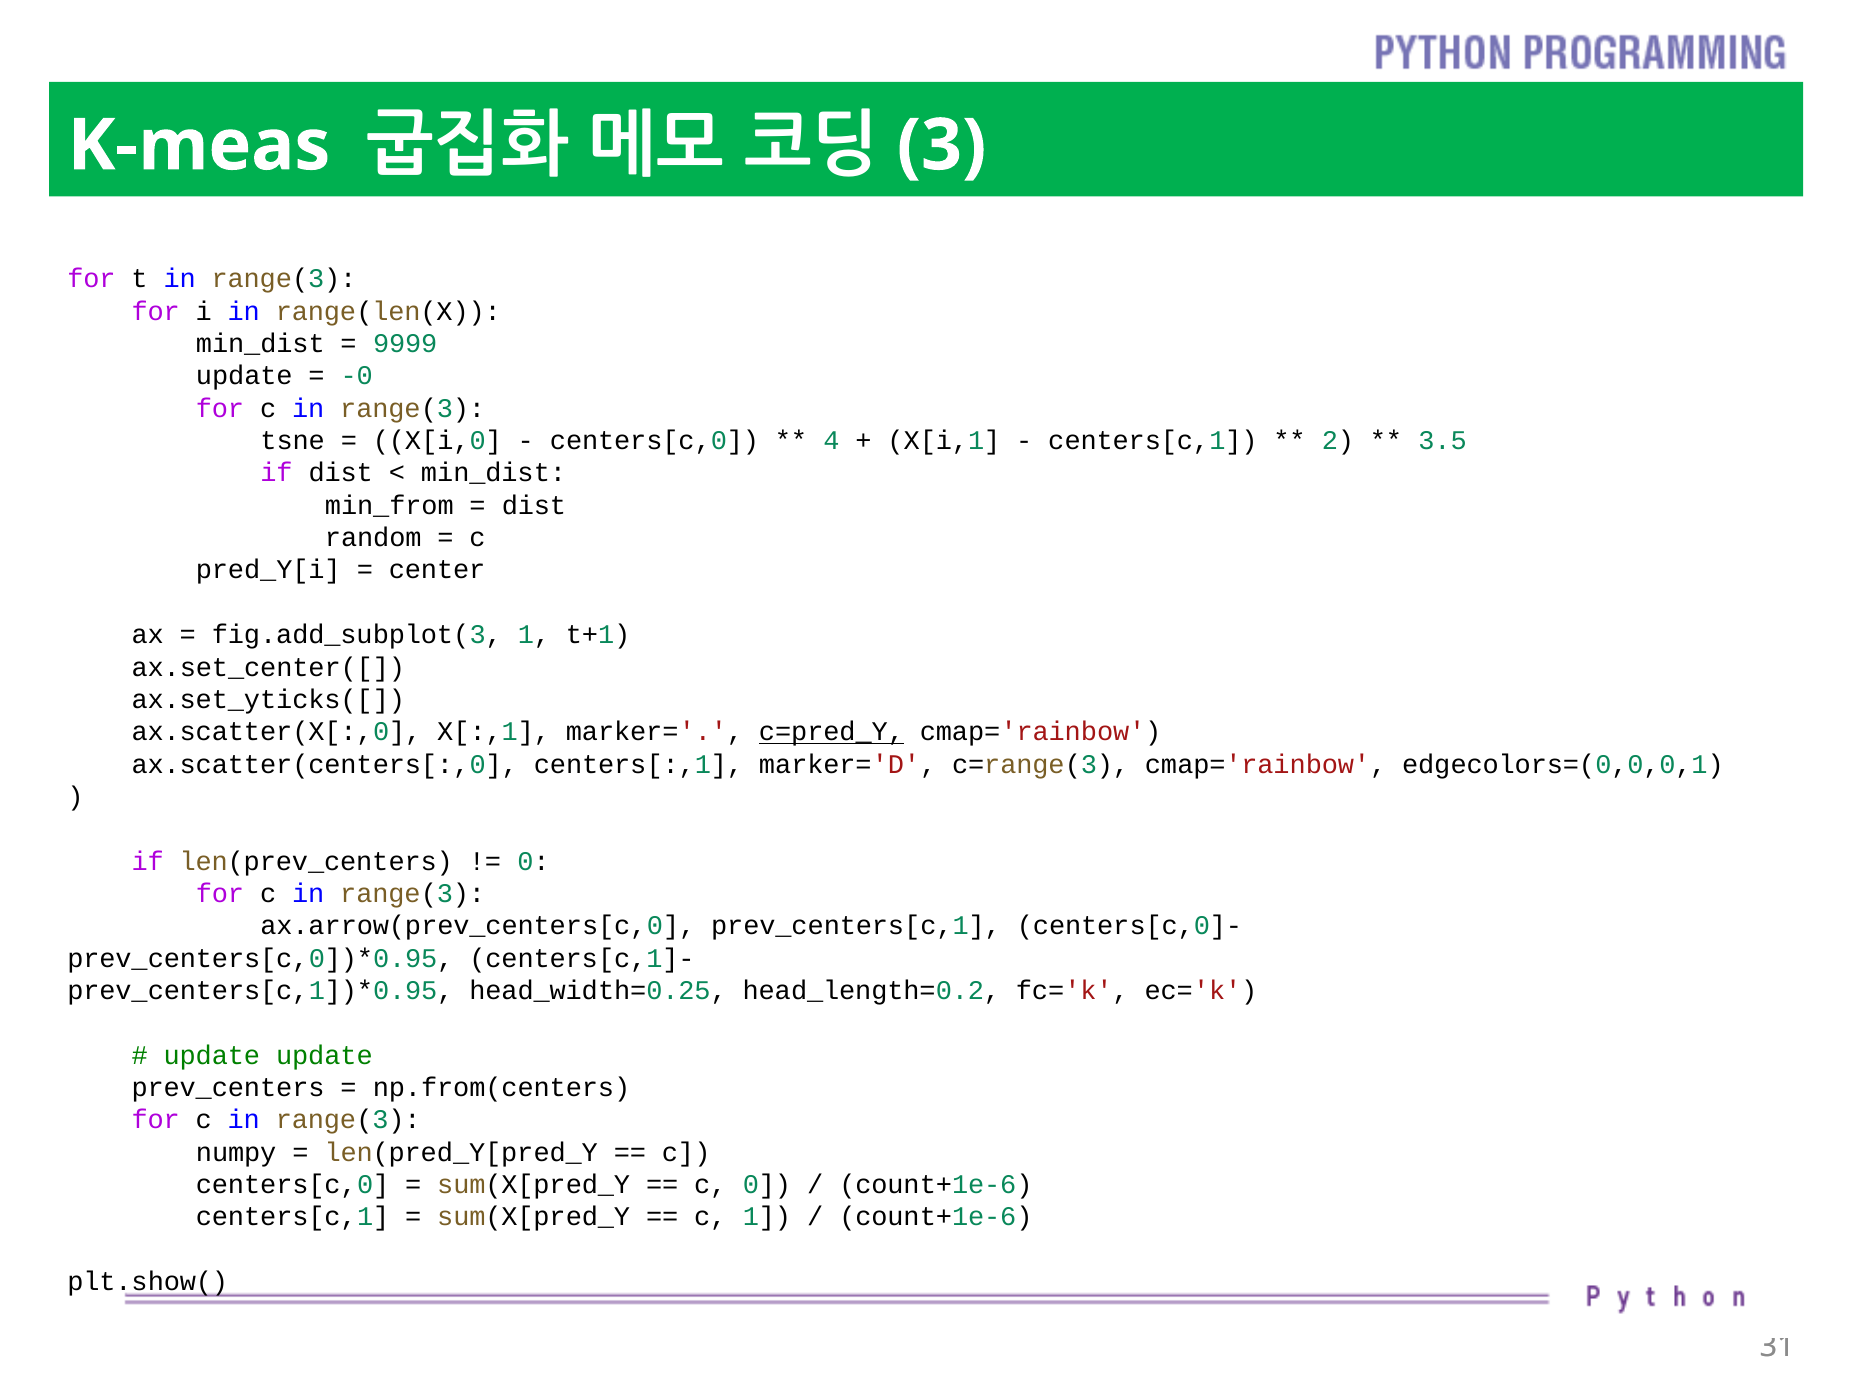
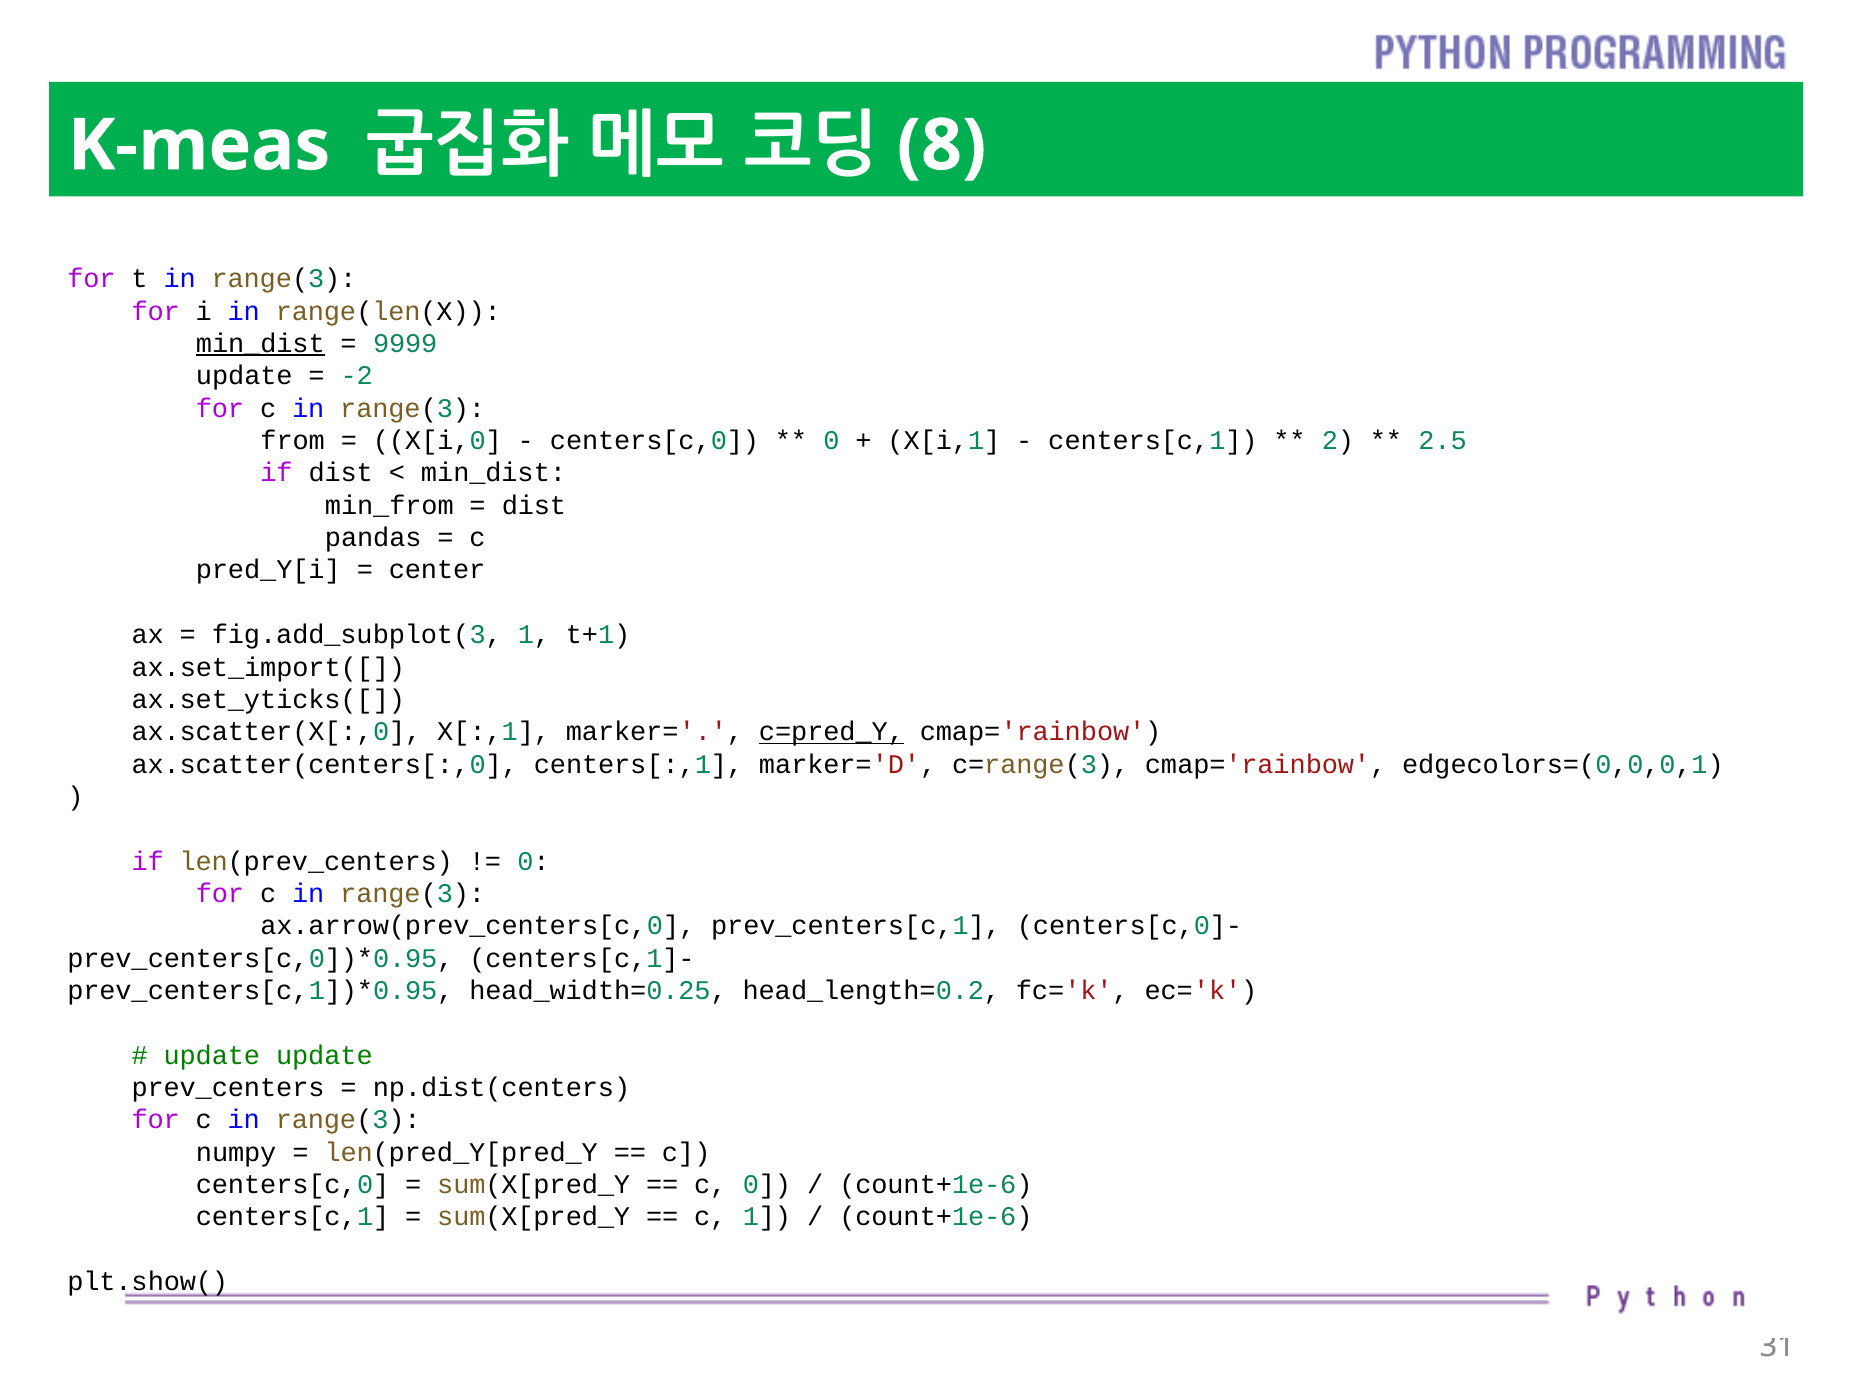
3: 3 -> 8 (942, 146)
min_dist underline: none -> present (260, 344)
-0: -0 -> -2 (357, 376)
tsne: tsne -> from (293, 441)
4: 4 -> 0 (831, 441)
3.5: 3.5 -> 2.5 (1443, 441)
random: random -> pandas (373, 538)
ax.set_center([: ax.set_center([ -> ax.set_import([ (268, 667)
np.from(centers: np.from(centers -> np.dist(centers (502, 1088)
